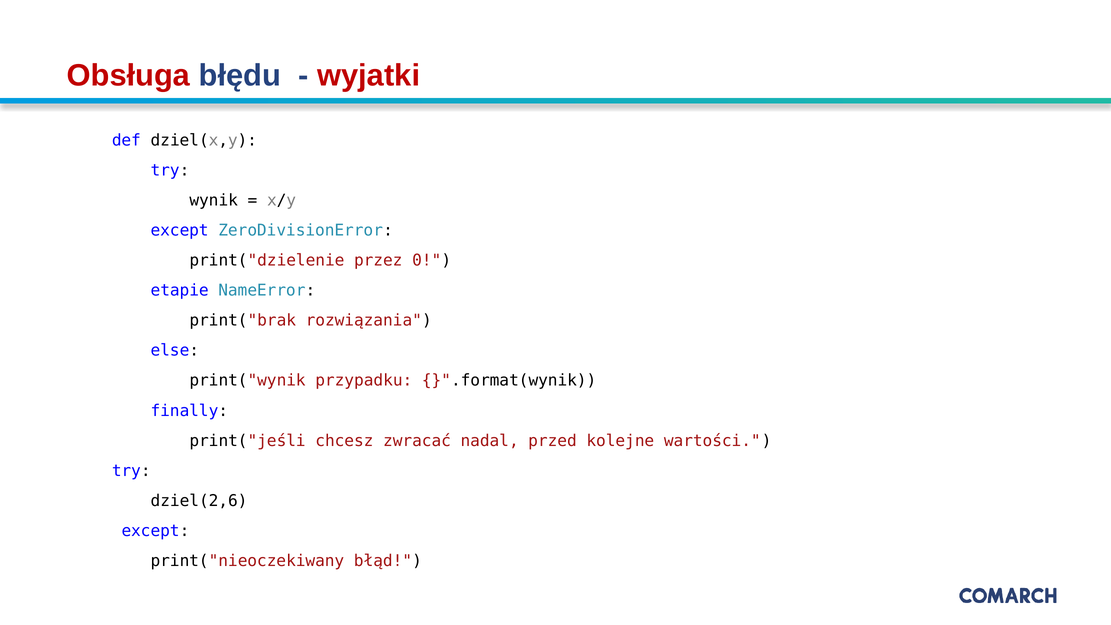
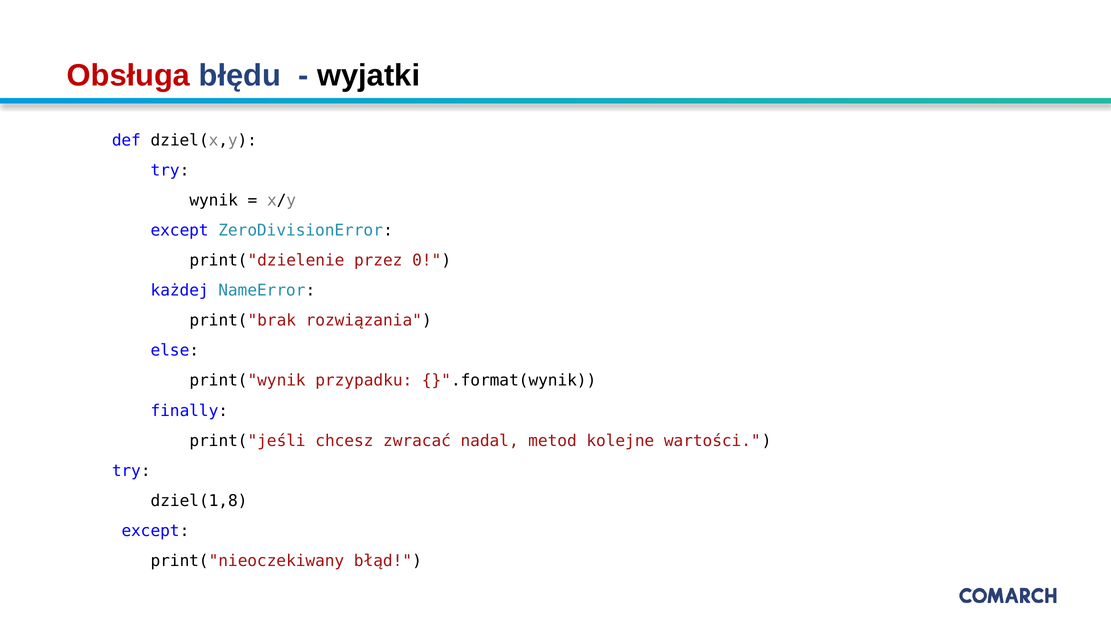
wyjatki colour: red -> black (369, 75)
etapie: etapie -> każdej (180, 290)
przed: przed -> metod (553, 441)
dziel(2,6: dziel(2,6 -> dziel(1,8 (199, 501)
